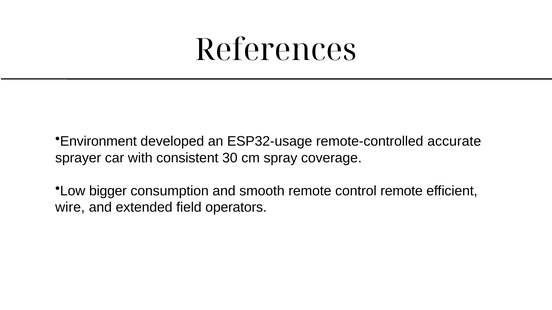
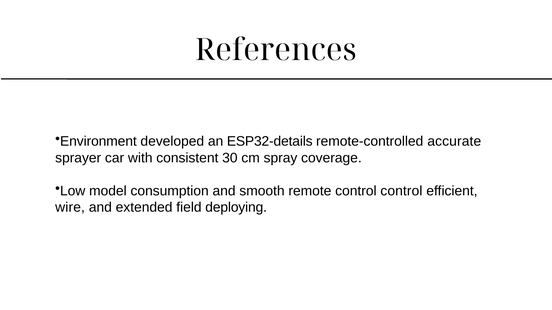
ESP32-usage: ESP32-usage -> ESP32-details (270, 141)
bigger: bigger -> model (108, 191)
control remote: remote -> control (401, 191)
operators: operators -> deploying (236, 208)
